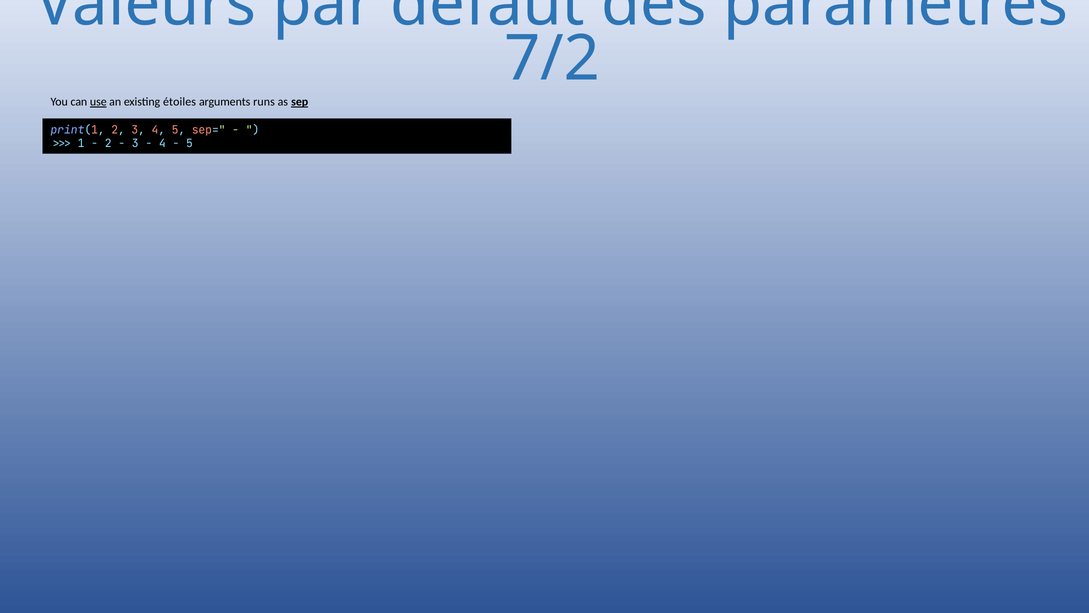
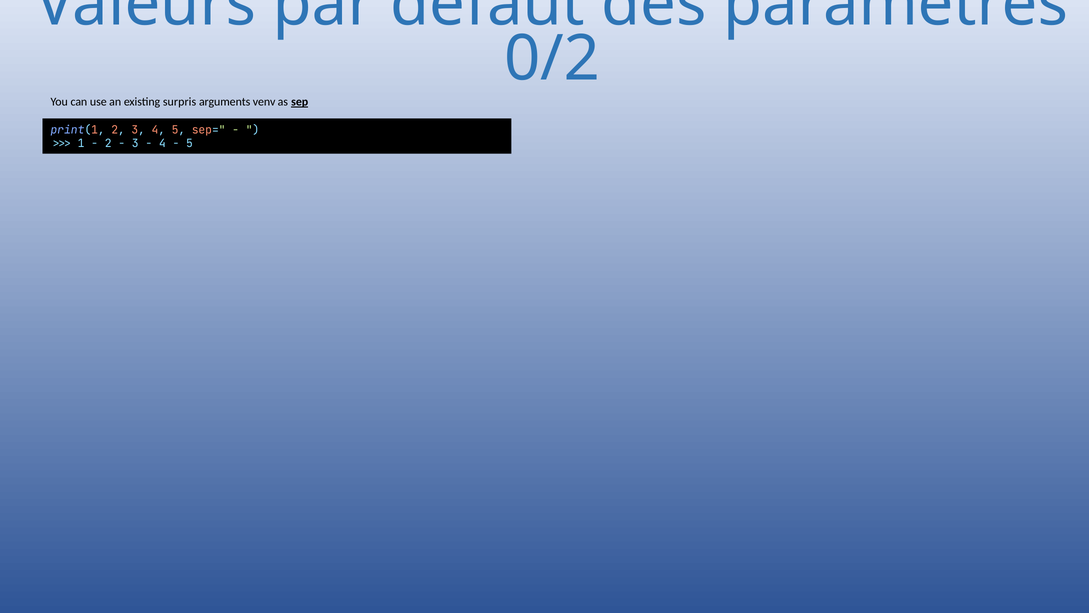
7/2: 7/2 -> 0/2 (552, 59)
use underline: present -> none (98, 102)
étoiles: étoiles -> surpris (180, 102)
runs: runs -> venv (264, 102)
